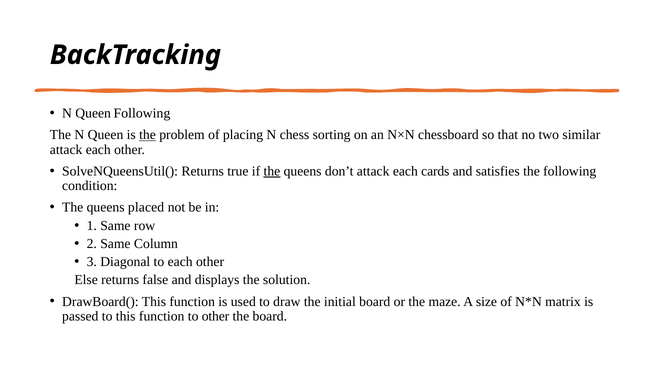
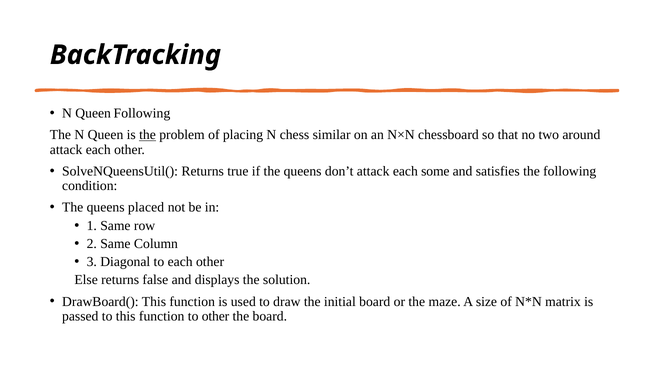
sorting: sorting -> similar (332, 135)
similar: similar -> around (581, 135)
the underline: present -> none (272, 171)
cards: cards -> some (435, 171)
